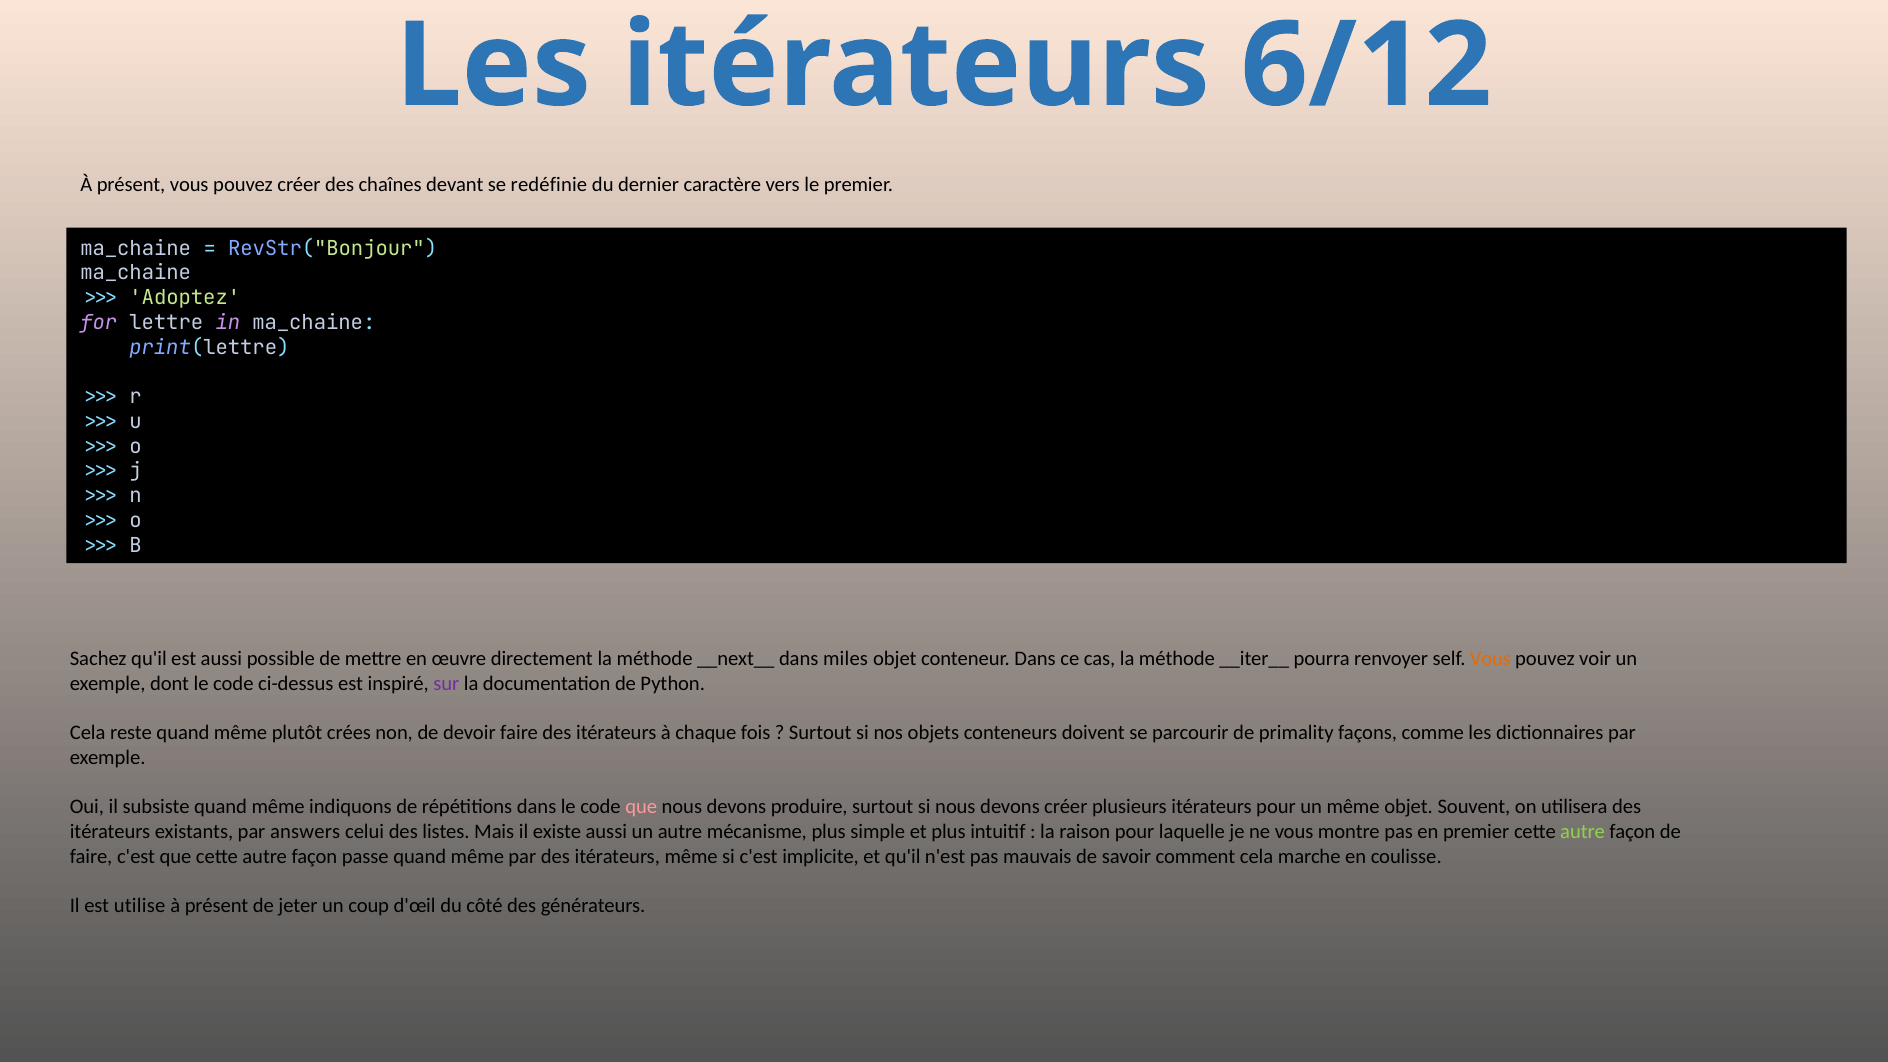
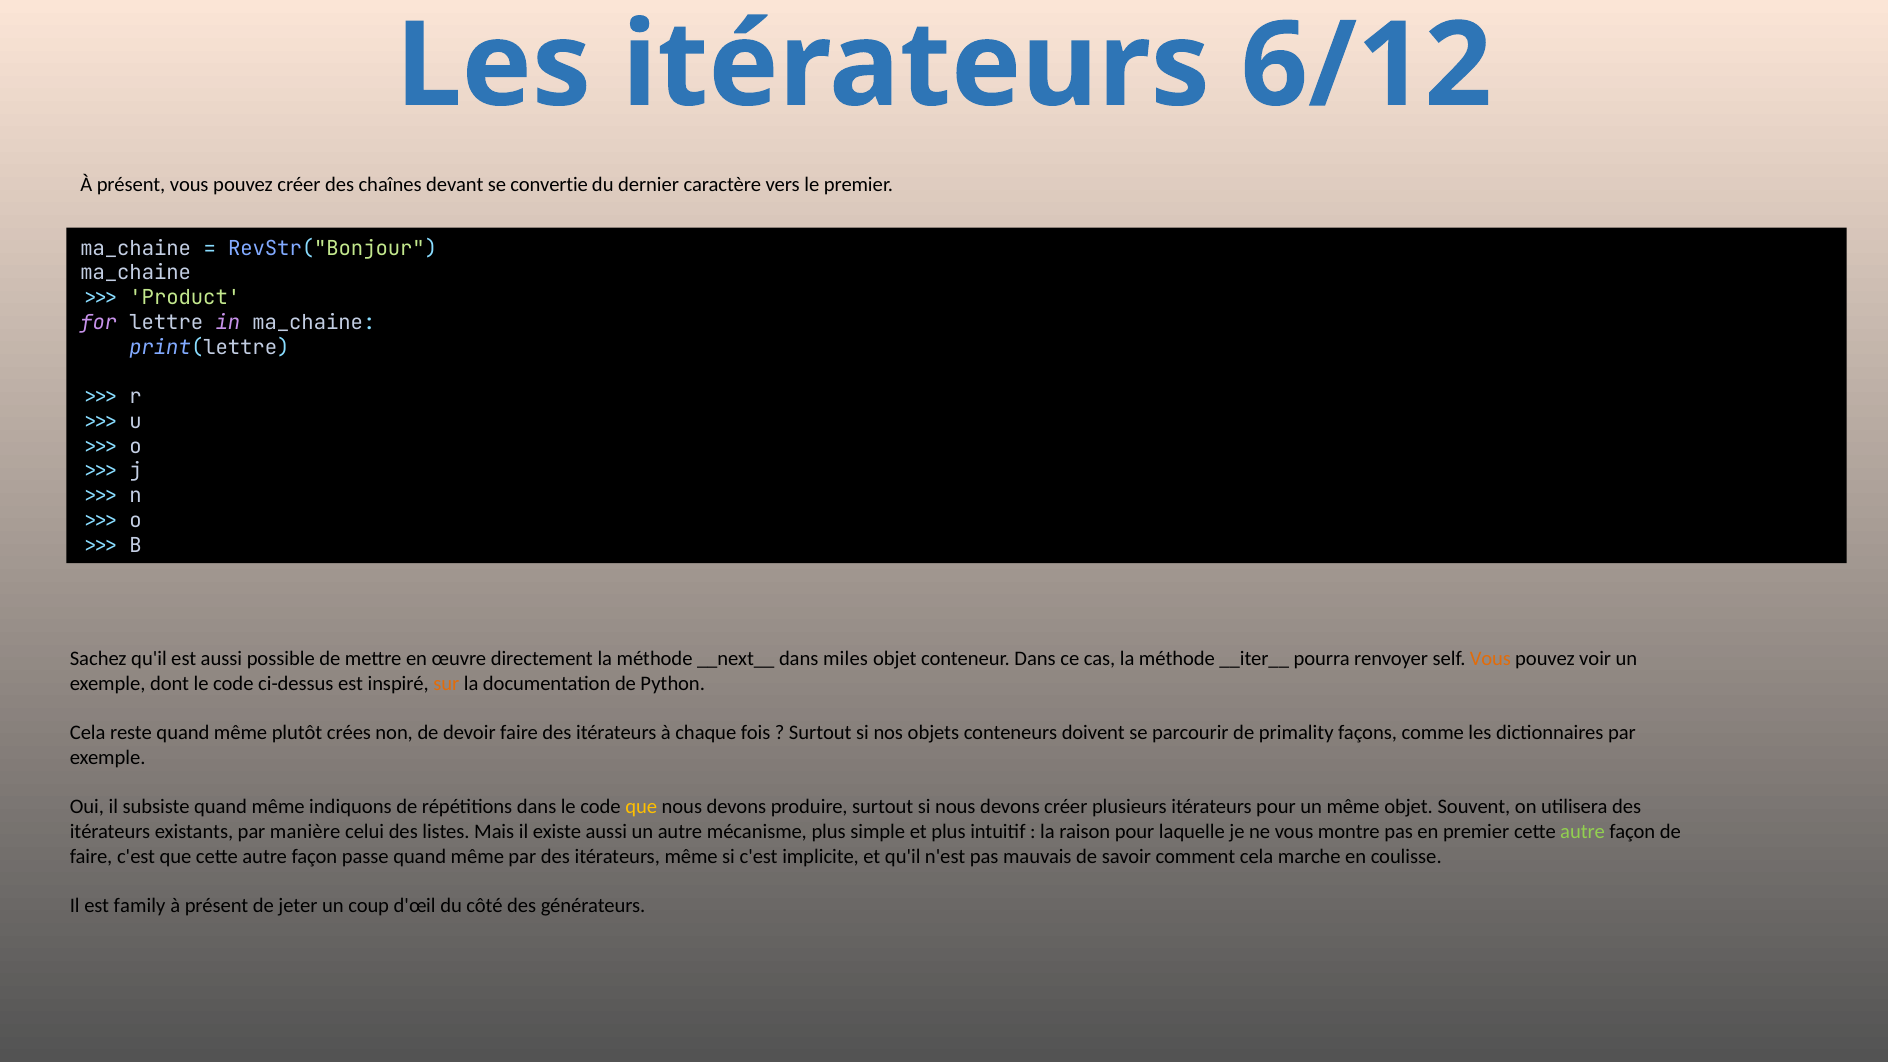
redéfinie: redéfinie -> convertie (549, 184)
Adoptez: Adoptez -> Product (185, 298)
sur colour: purple -> orange (446, 683)
que colour: pink -> yellow (641, 807)
answers: answers -> manière (305, 832)
utilise: utilise -> family (140, 906)
